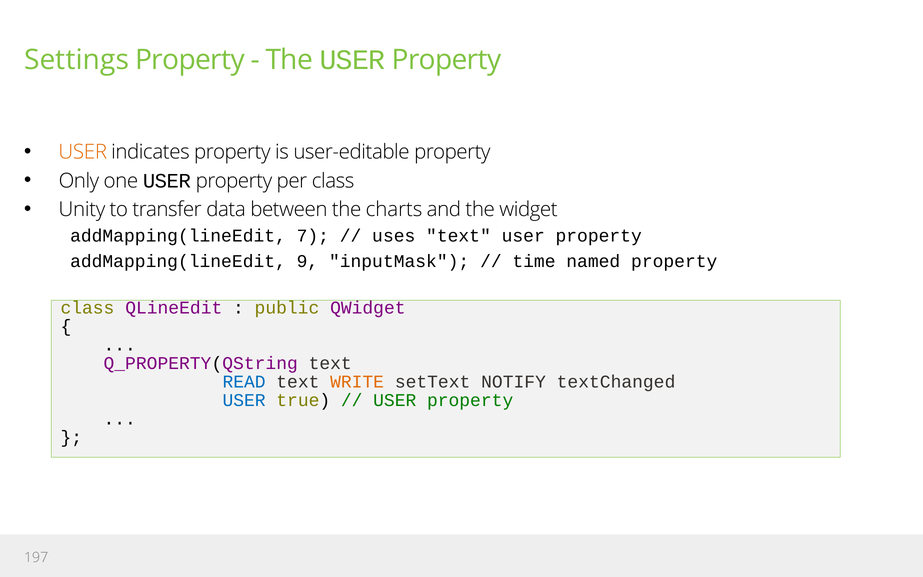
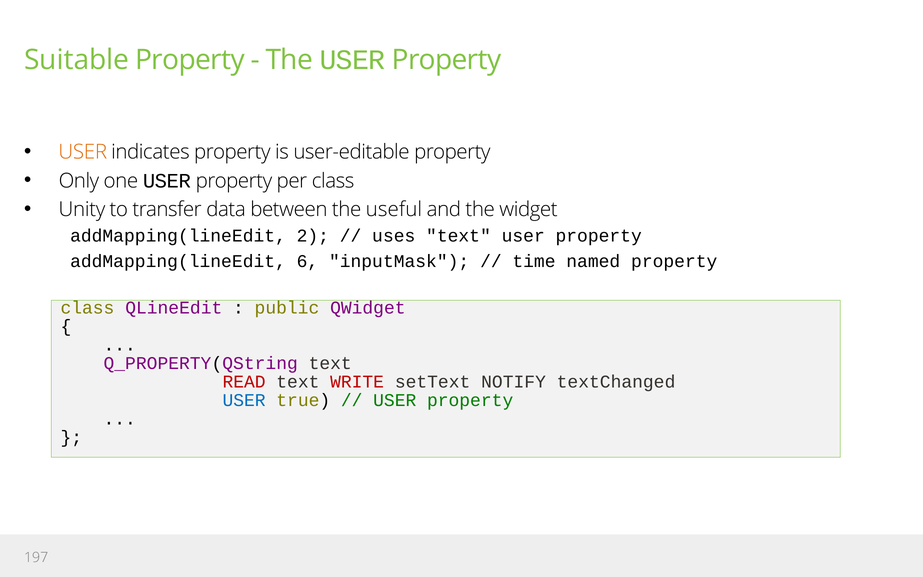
Settings: Settings -> Suitable (77, 60)
charts: charts -> useful (394, 210)
7: 7 -> 2 (313, 236)
9: 9 -> 6 (307, 261)
READ colour: blue -> red (244, 382)
WRITE colour: orange -> red (357, 382)
